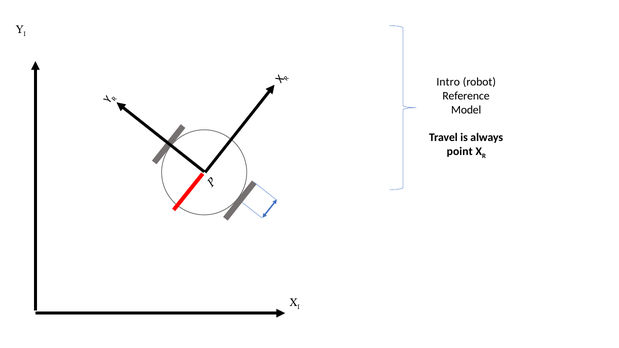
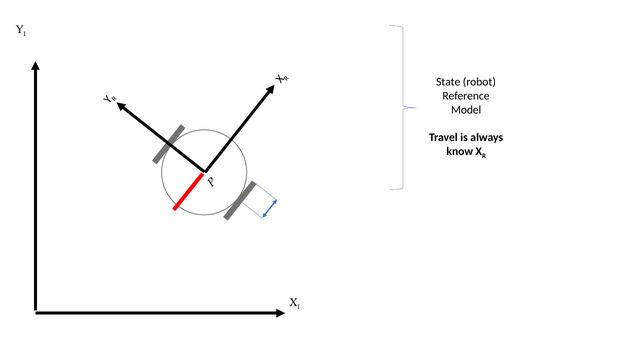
Intro: Intro -> State (448, 82)
point: point -> know (460, 152)
